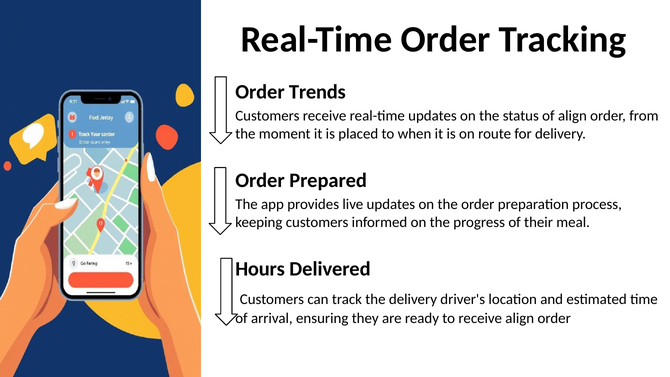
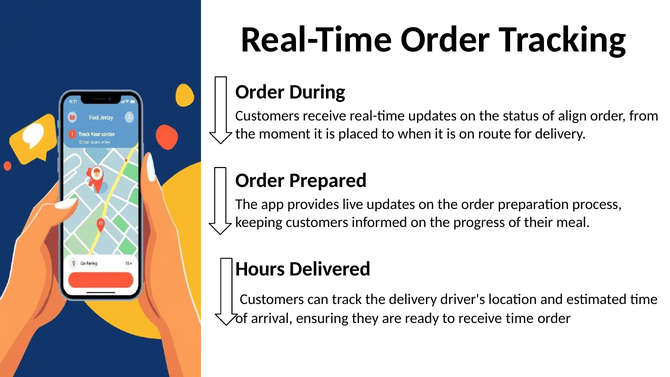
Trends: Trends -> During (317, 92)
receive align: align -> time (520, 318)
